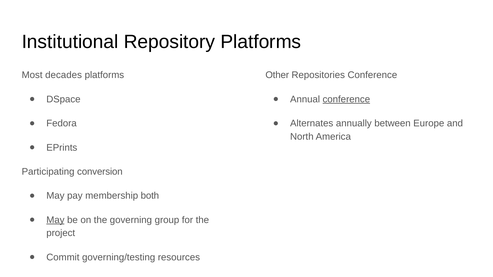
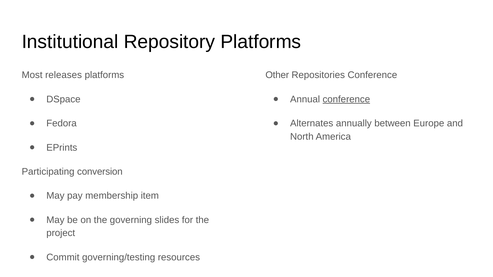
decades: decades -> releases (64, 75)
both: both -> item (150, 196)
May underline: present -> none (55, 220)
group: group -> slides (167, 220)
